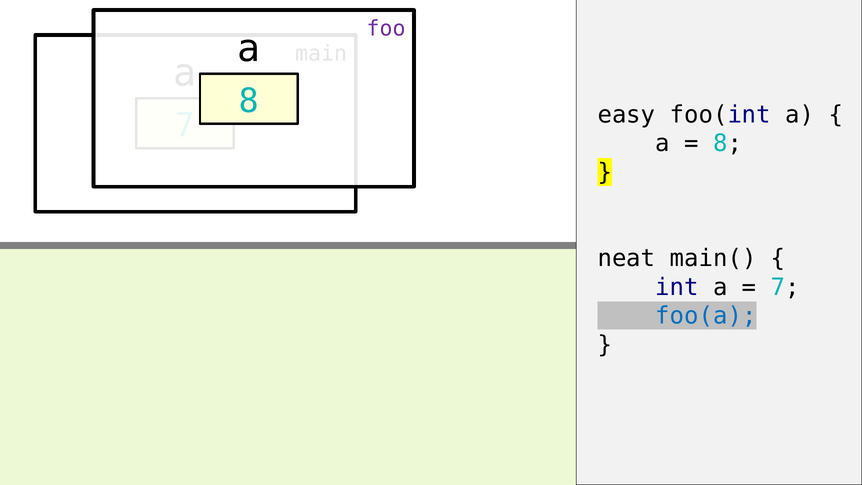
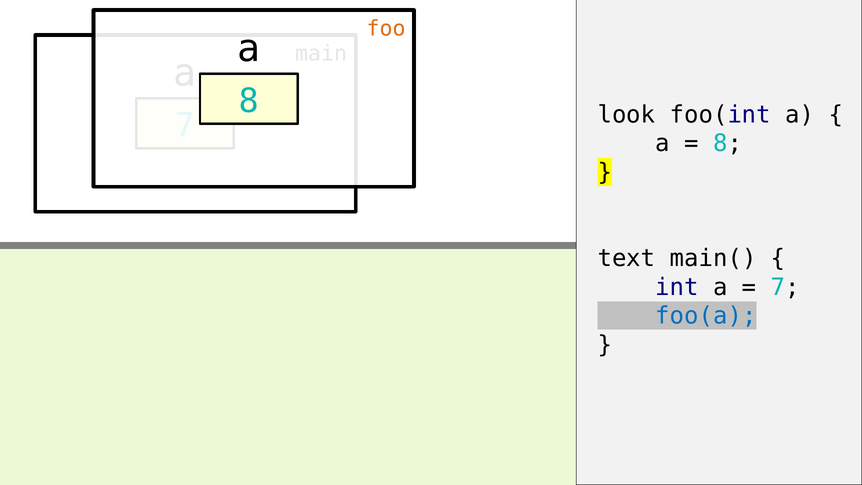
foo colour: purple -> orange (386, 29)
easy: easy -> look (626, 115)
neat: neat -> text (626, 258)
